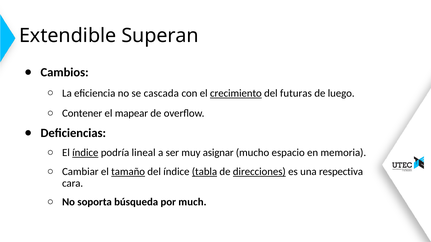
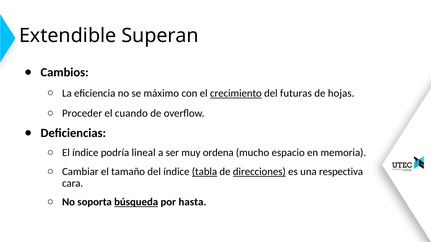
cascada: cascada -> máximo (161, 94)
luego: luego -> hojas (341, 94)
Contener: Contener -> Proceder (82, 114)
mapear: mapear -> cuando (131, 114)
índice underline: present -> none (85, 153)
asignar: asignar -> ordena (218, 153)
tamaño underline: present -> none (128, 172)
búsqueda underline: none -> present (136, 202)
much: much -> hasta (192, 202)
